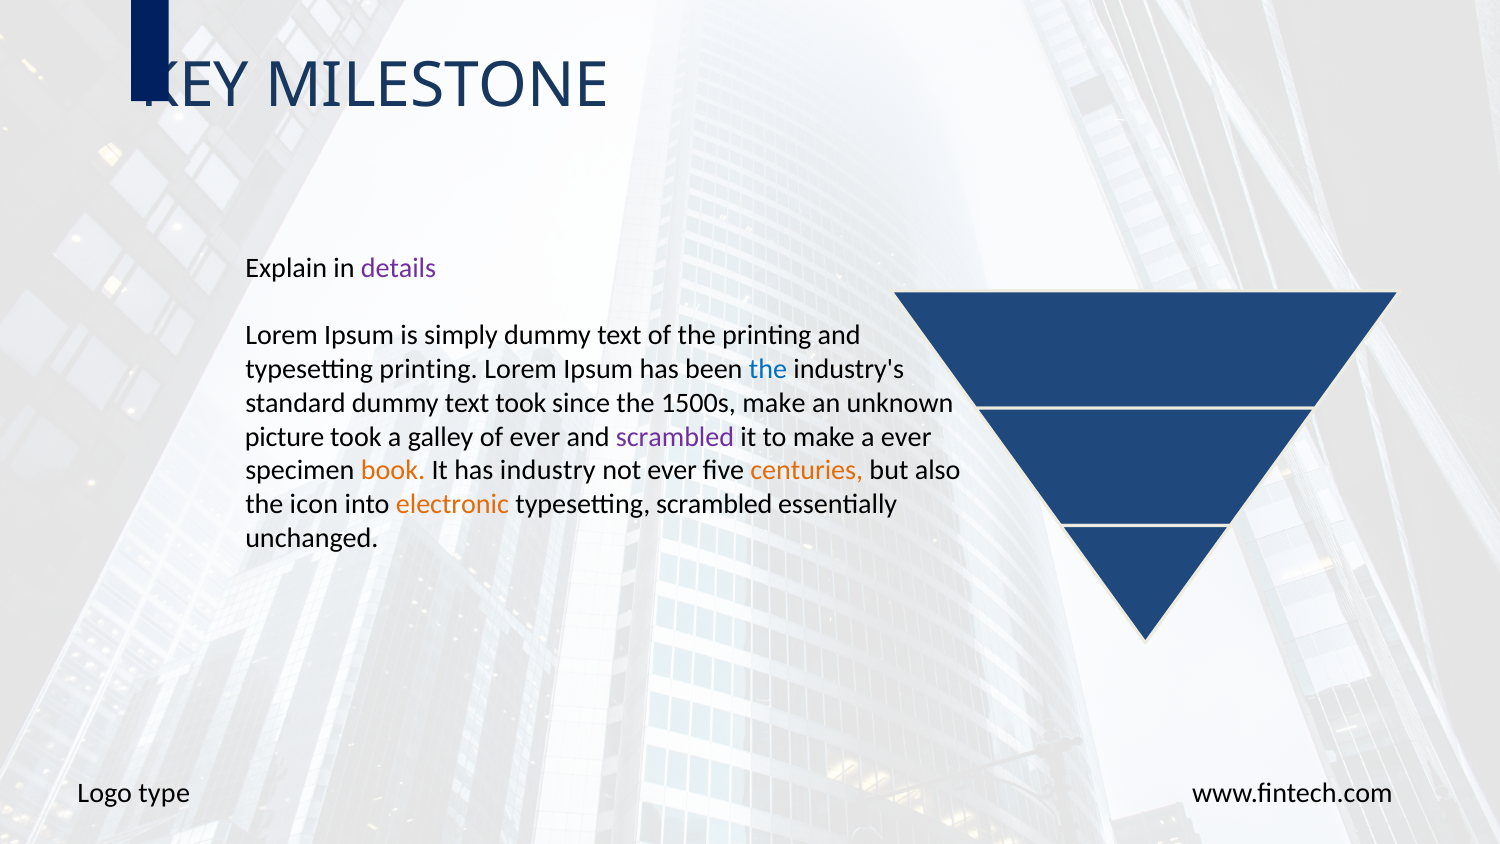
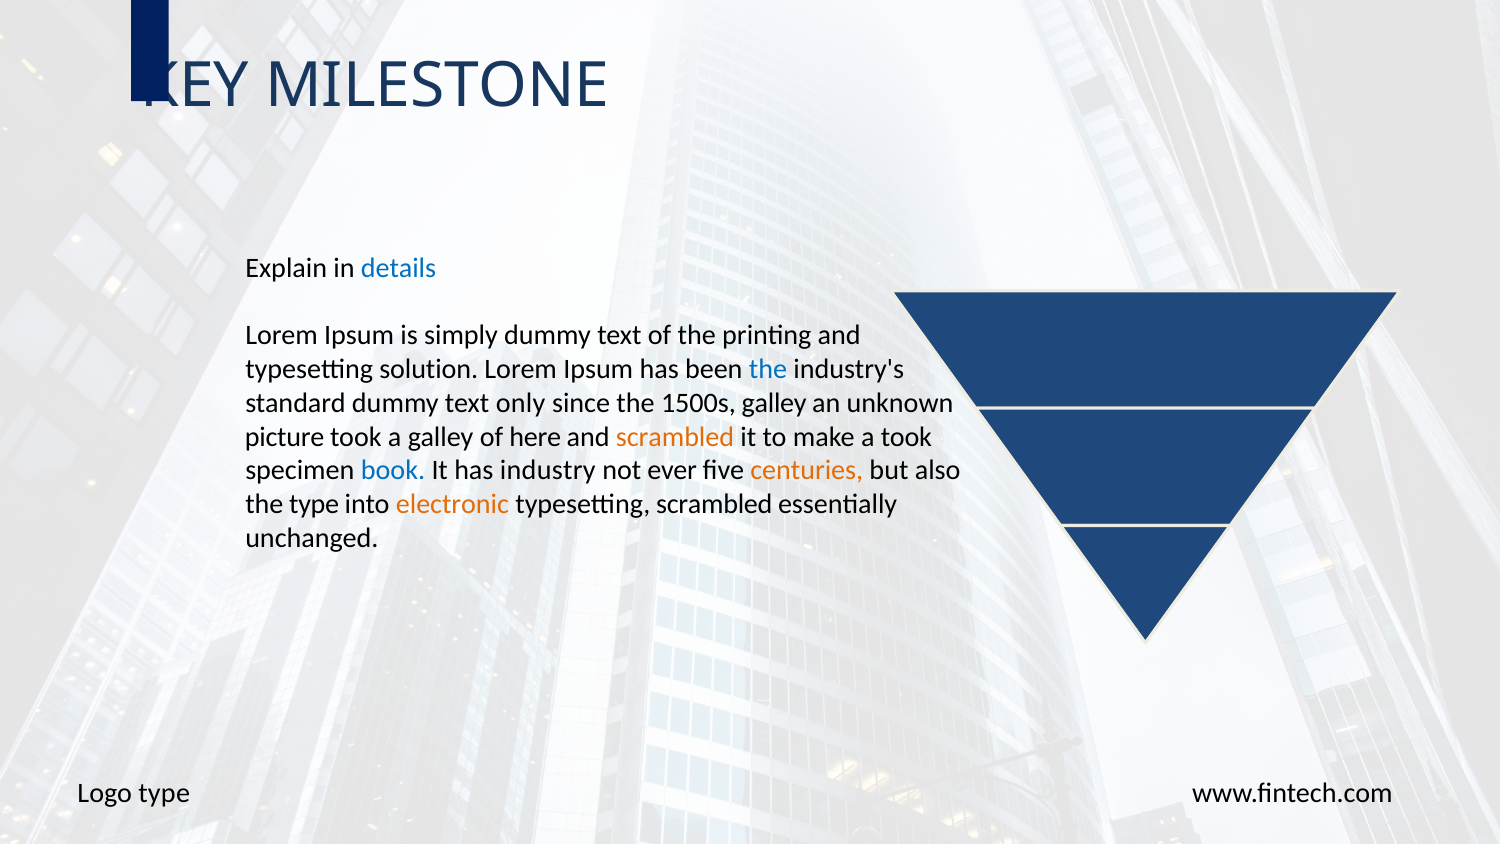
details colour: purple -> blue (399, 268)
typesetting printing: printing -> solution (429, 369)
text took: took -> only (521, 403)
1500s make: make -> galley (774, 403)
of ever: ever -> here (535, 437)
scrambled colour: purple -> orange (675, 437)
a ever: ever -> took (906, 437)
book colour: orange -> blue (393, 471)
the icon: icon -> type (314, 504)
